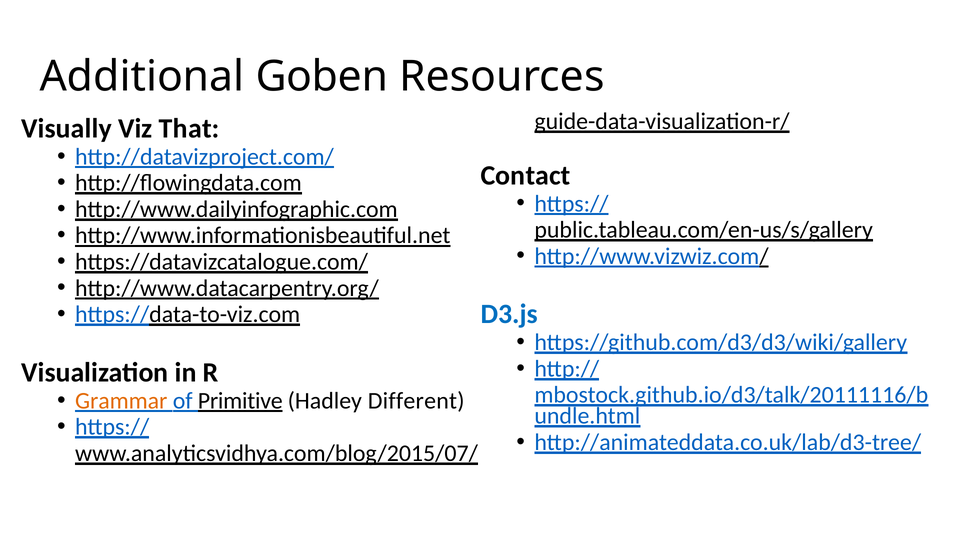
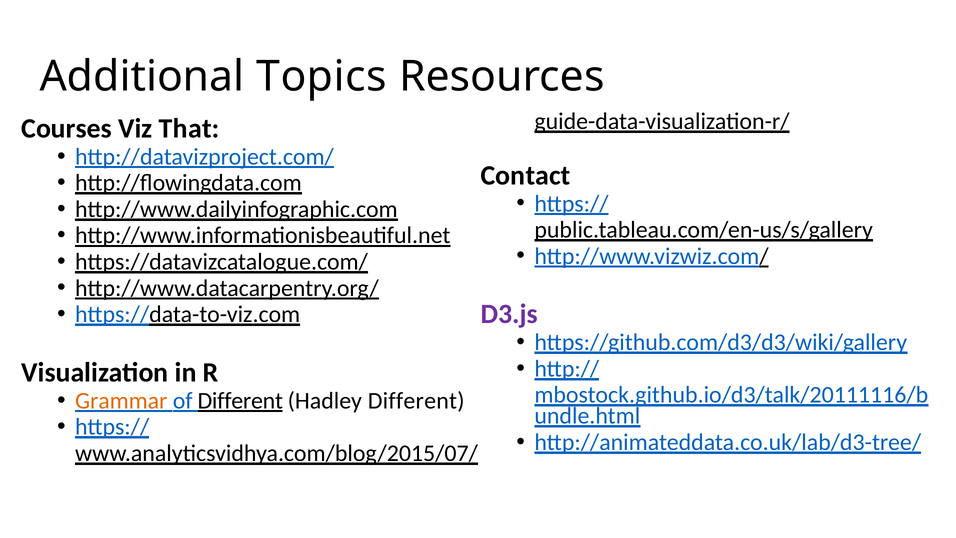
Goben: Goben -> Topics (321, 77)
Visually: Visually -> Courses (67, 128)
D3.js colour: blue -> purple (509, 314)
of Primitive: Primitive -> Different (240, 401)
